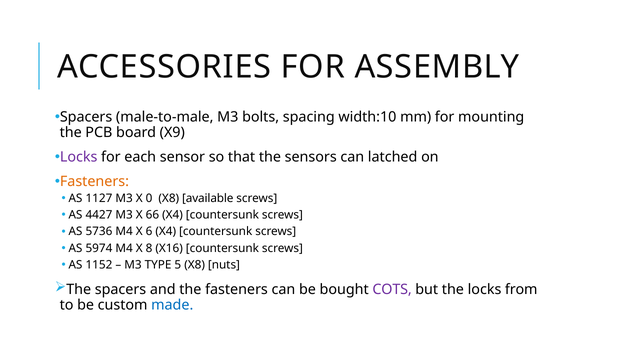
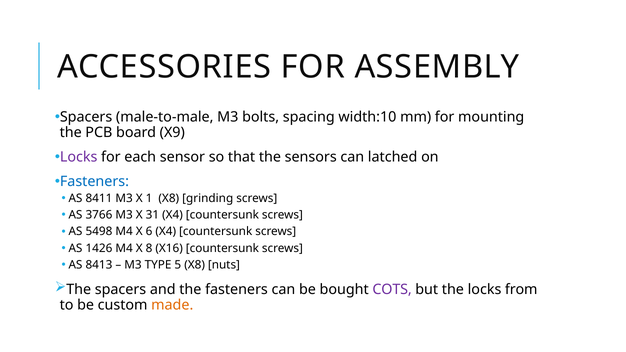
Fasteners colour: orange -> blue (94, 182)
1127: 1127 -> 8411 (99, 199)
0: 0 -> 1 (149, 199)
available: available -> grinding (208, 199)
4427: 4427 -> 3766 (99, 215)
66: 66 -> 31 (152, 215)
5736: 5736 -> 5498 (99, 232)
5974: 5974 -> 1426 (99, 248)
1152: 1152 -> 8413 (99, 265)
made colour: blue -> orange (172, 305)
